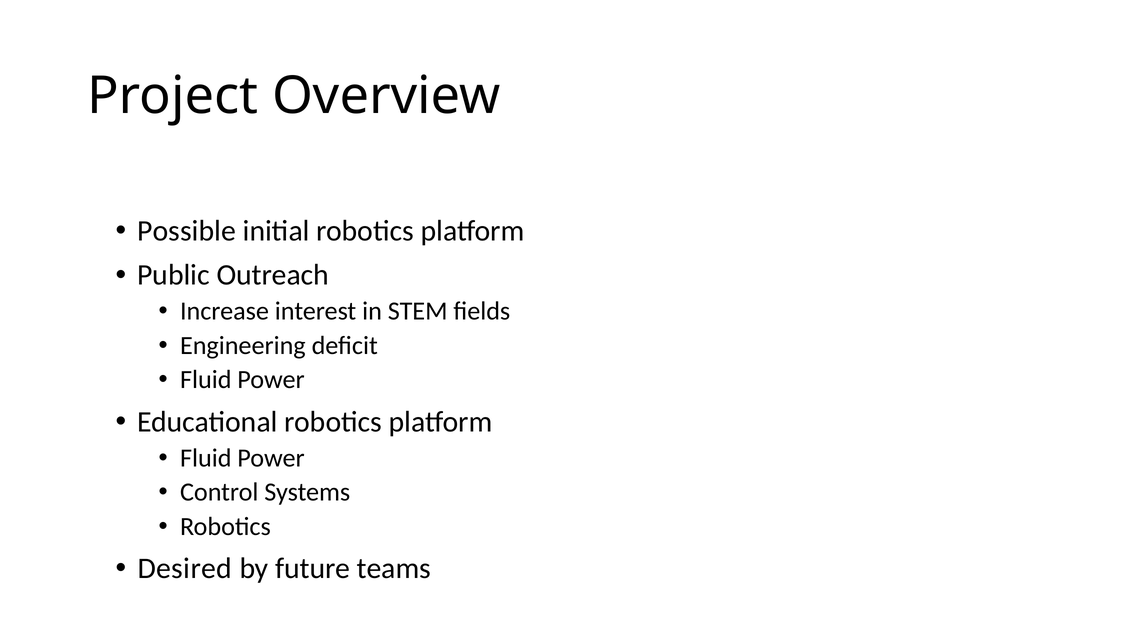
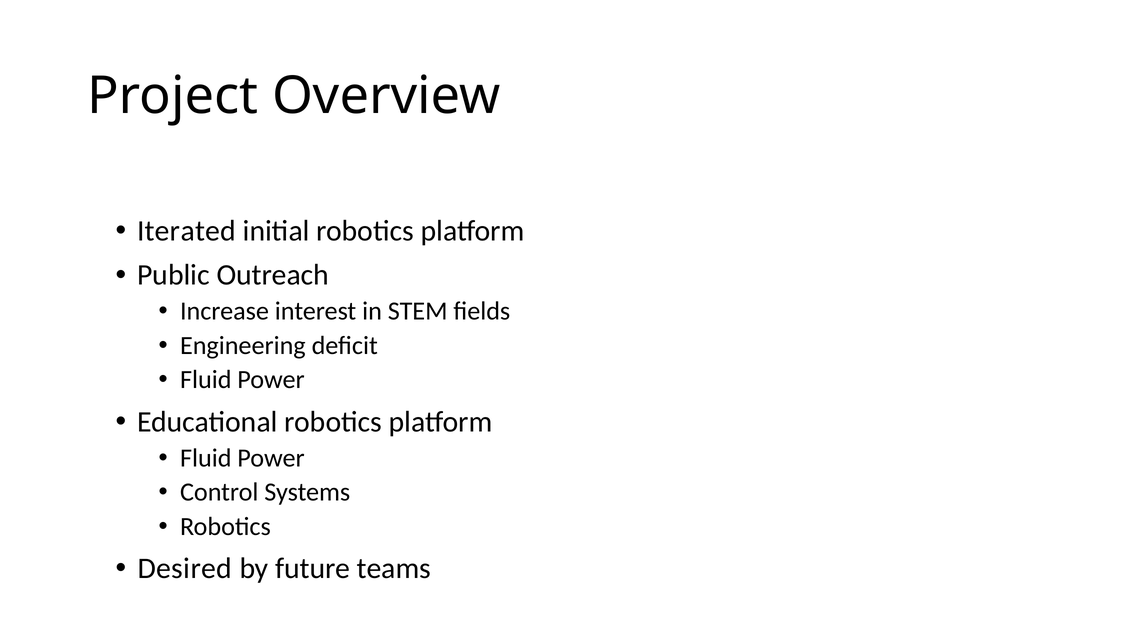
Possible: Possible -> Iterated (186, 231)
